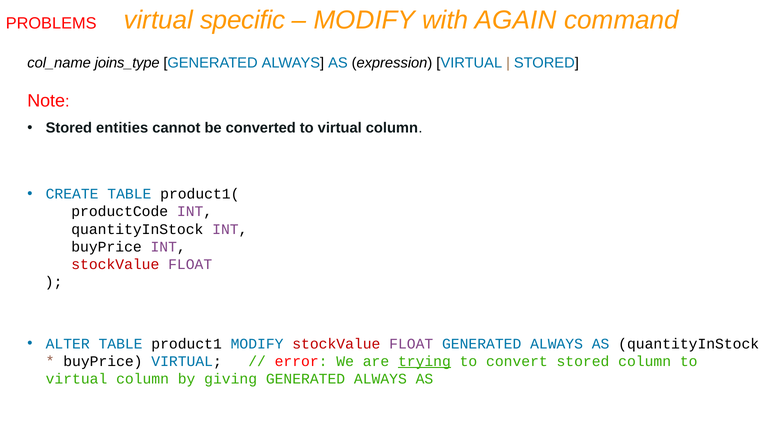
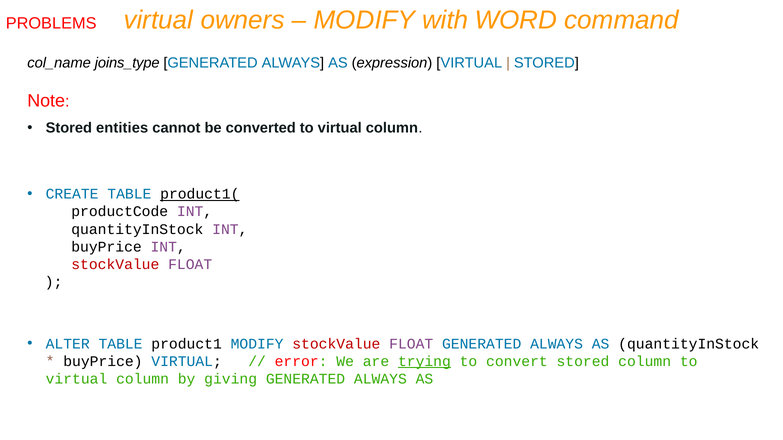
specific: specific -> owners (243, 20)
AGAIN: AGAIN -> WORD (516, 20)
product1( underline: none -> present (200, 194)
